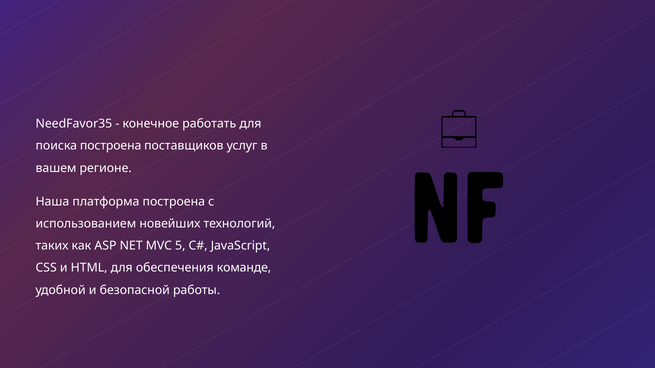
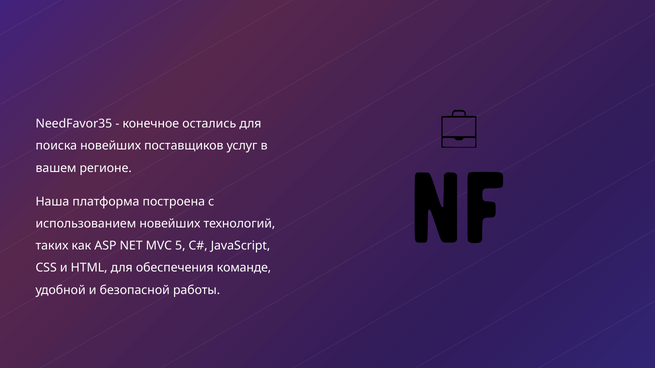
работать: работать -> остались (209, 124)
поиска построена: построена -> новейших (111, 146)
